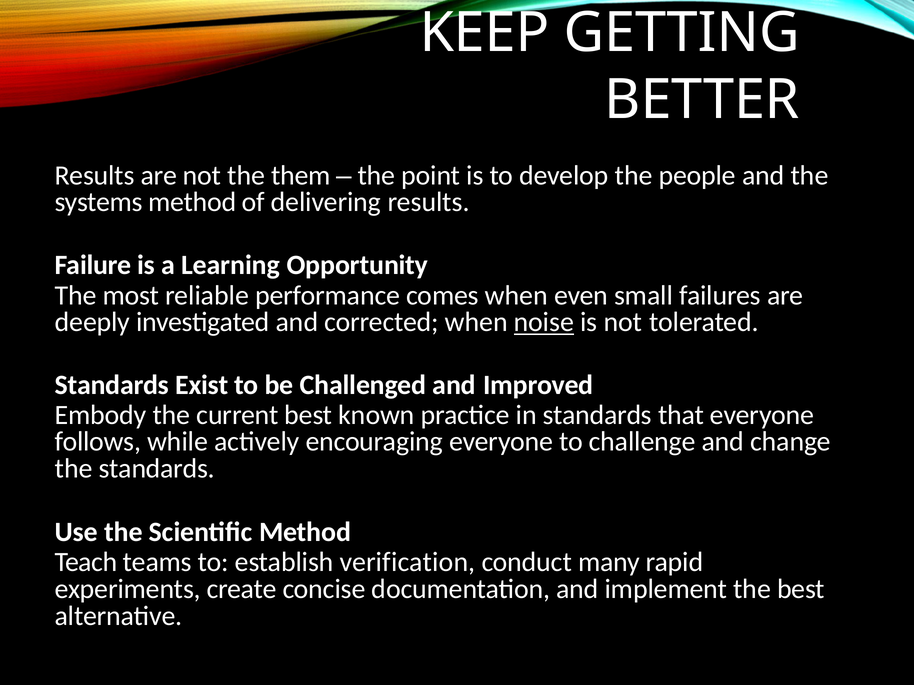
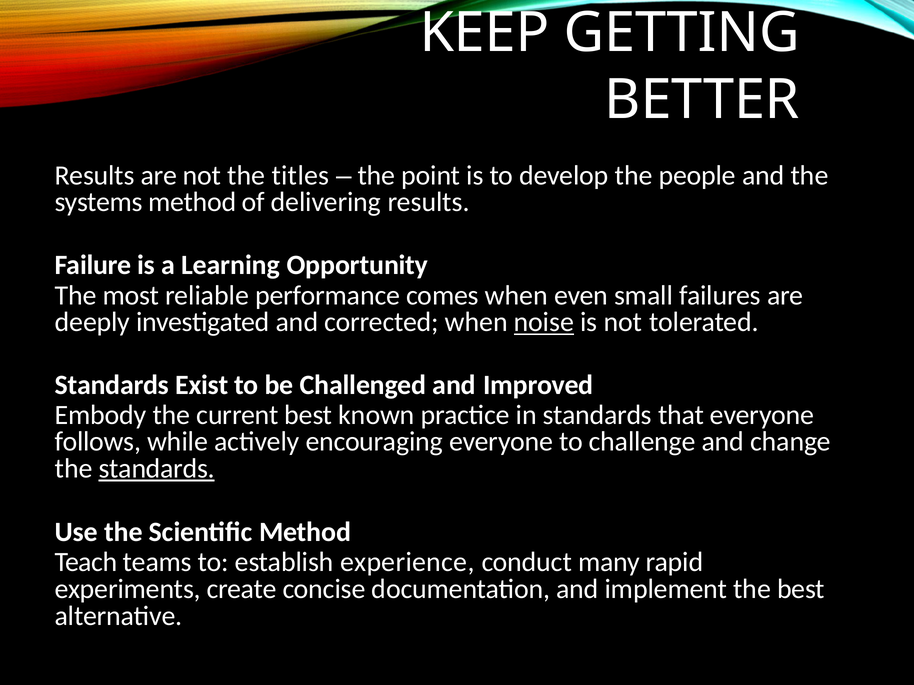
them: them -> titles (301, 176)
standards underline: none -> present (157, 469)
verification: verification -> experience (407, 563)
